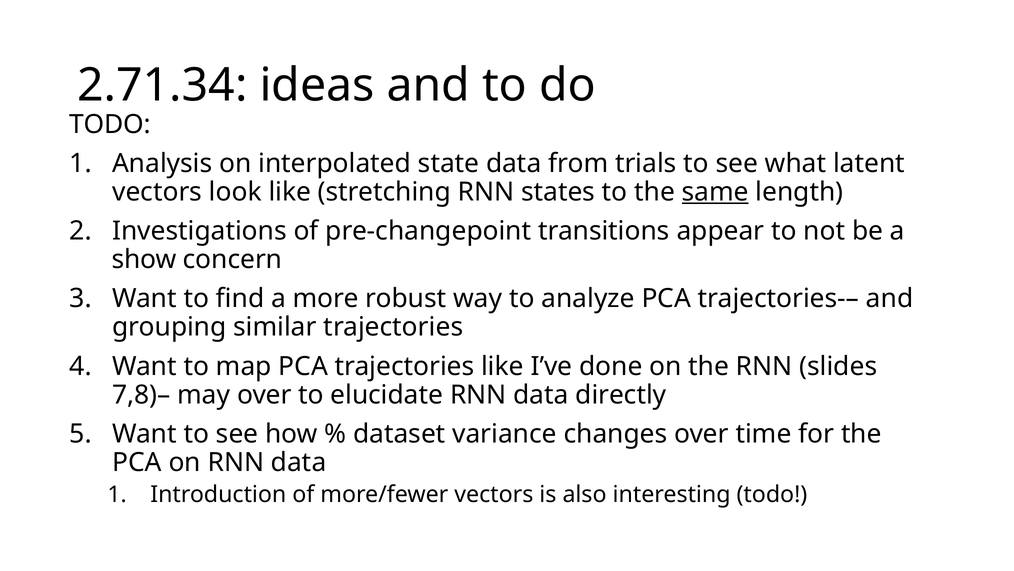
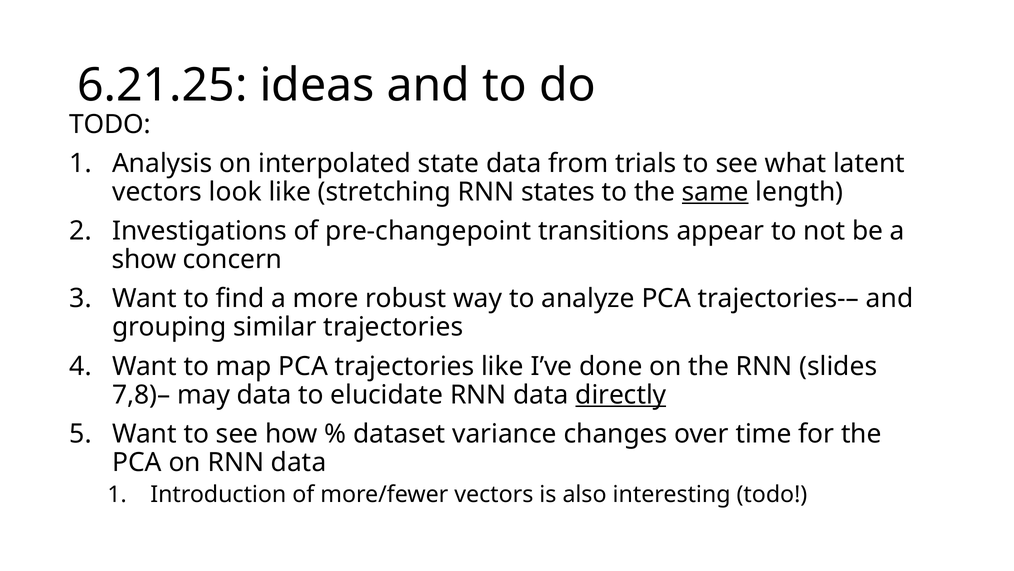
2.71.34: 2.71.34 -> 6.21.25 (162, 85)
may over: over -> data (264, 394)
directly underline: none -> present (621, 394)
